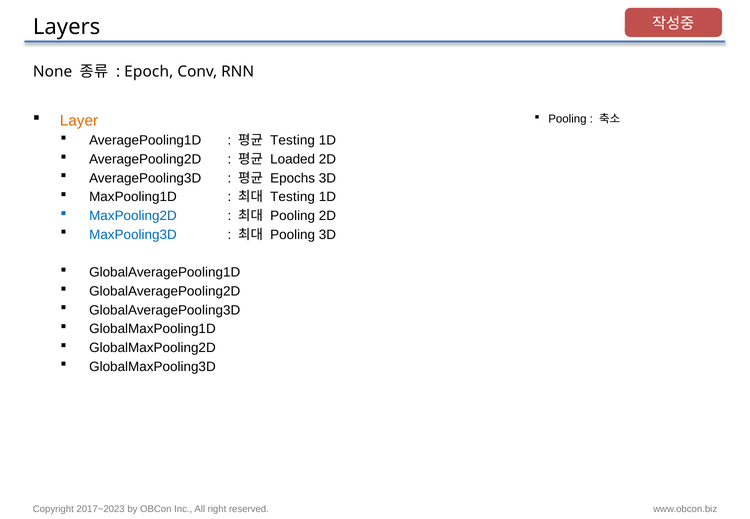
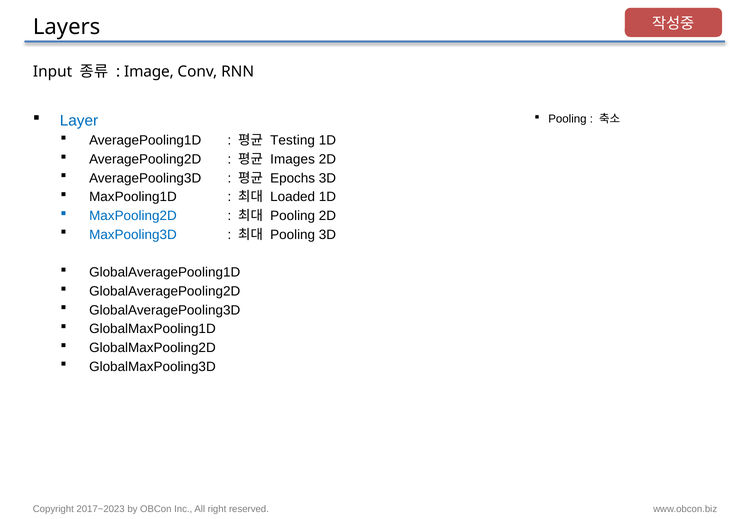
None: None -> Input (53, 72)
Epoch: Epoch -> Image (149, 72)
Layer colour: orange -> blue (79, 121)
Loaded: Loaded -> Images (293, 159)
Testing: Testing -> Loaded (293, 197)
